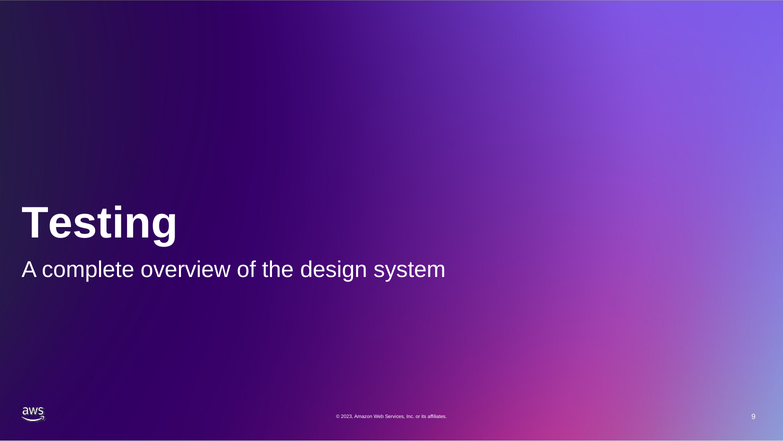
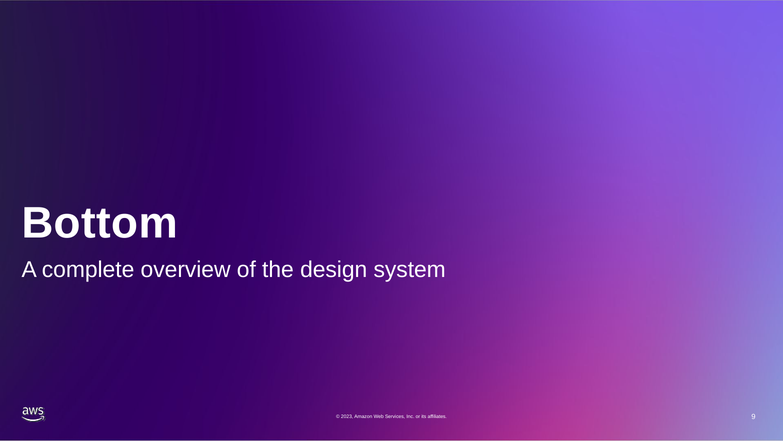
Testing: Testing -> Bottom (100, 223)
